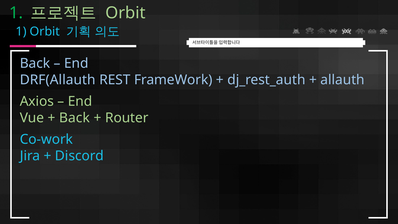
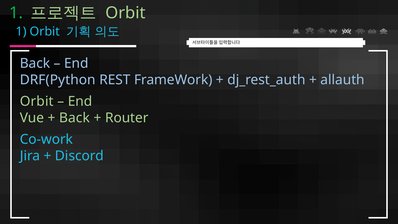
DRF(Allauth: DRF(Allauth -> DRF(Python (58, 80)
Axios: Axios -> Orbit (37, 101)
